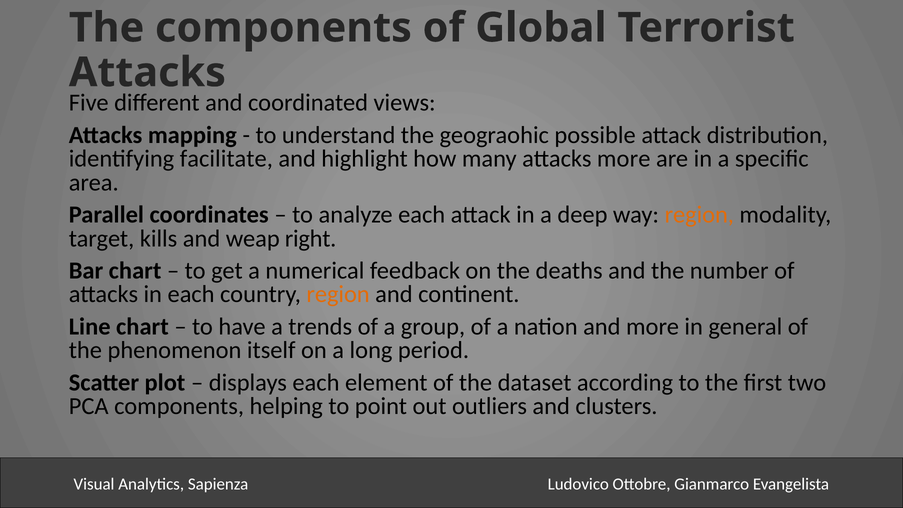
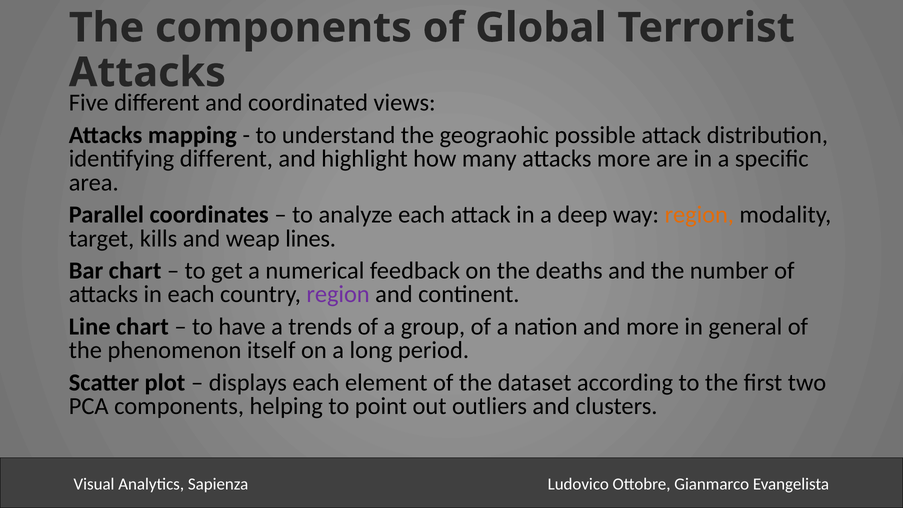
identifying facilitate: facilitate -> different (226, 159)
right: right -> lines (311, 238)
region colour: orange -> purple (338, 294)
